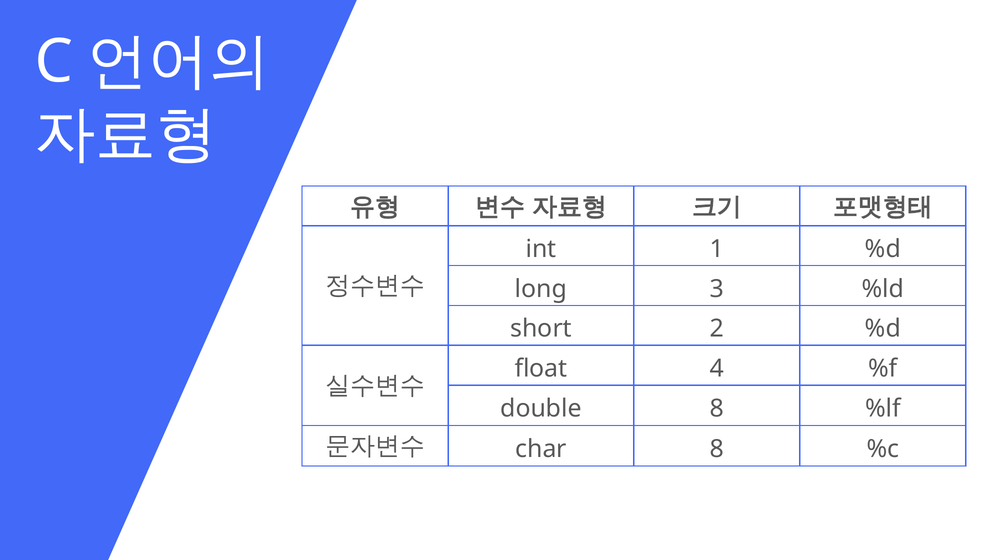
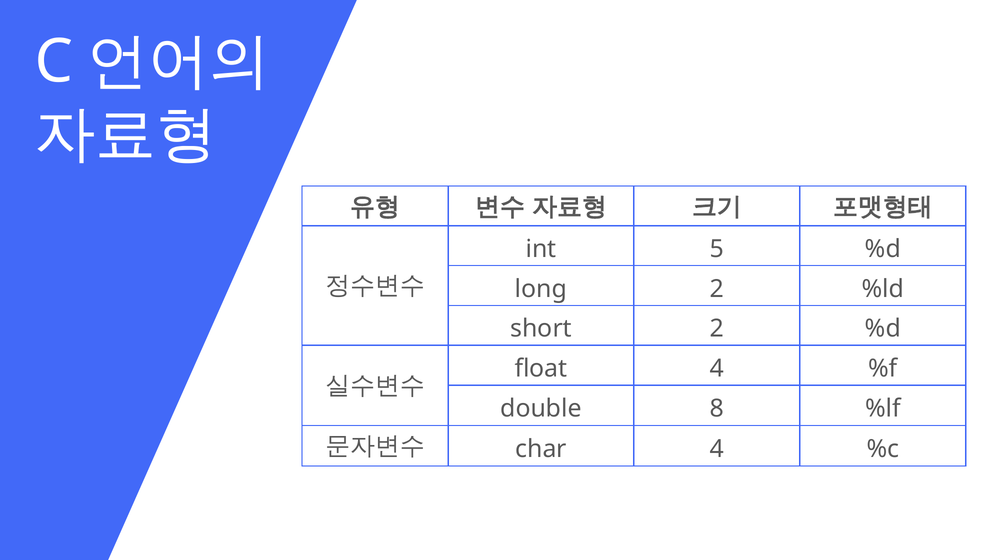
1: 1 -> 5 (717, 249)
long 3: 3 -> 2 (717, 289)
char 8: 8 -> 4 (717, 449)
